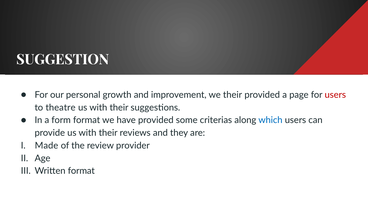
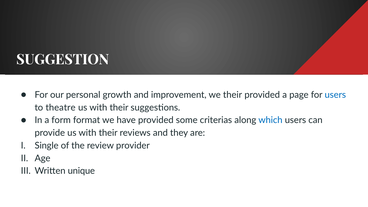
users colour: red -> blue (335, 95)
Made: Made -> Single (47, 146)
Written format: format -> unique (81, 171)
